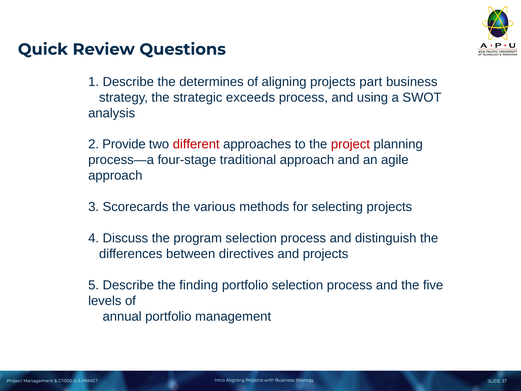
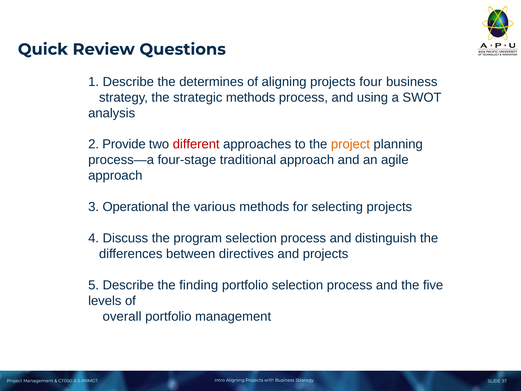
part: part -> four (371, 82)
strategic exceeds: exceeds -> methods (251, 97)
project colour: red -> orange (350, 144)
Scorecards: Scorecards -> Operational (136, 207)
annual: annual -> overall (122, 316)
